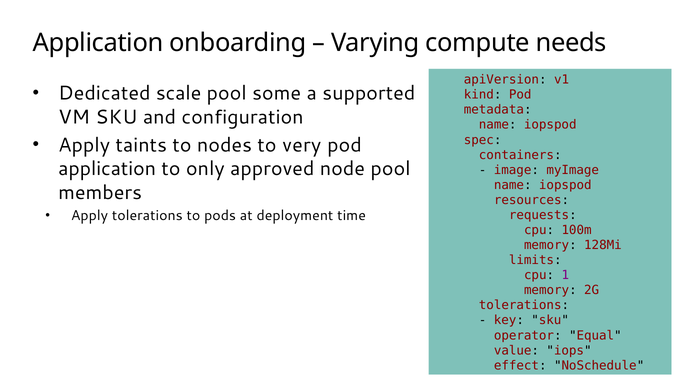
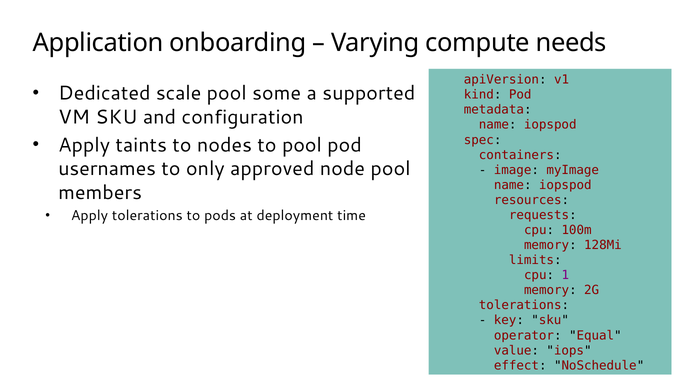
to very: very -> pool (302, 145)
application: application -> usernames (107, 169)
